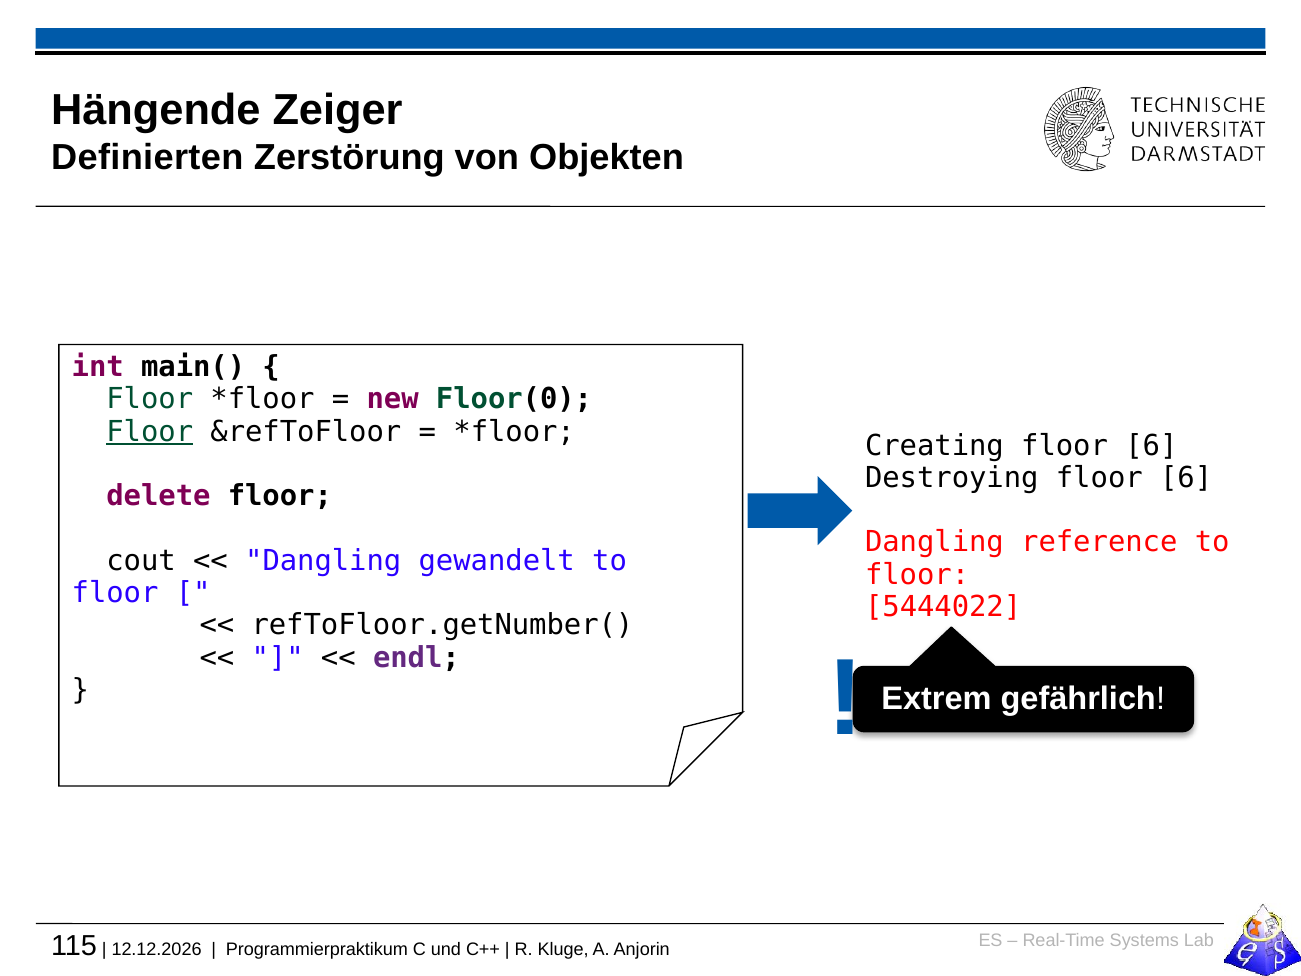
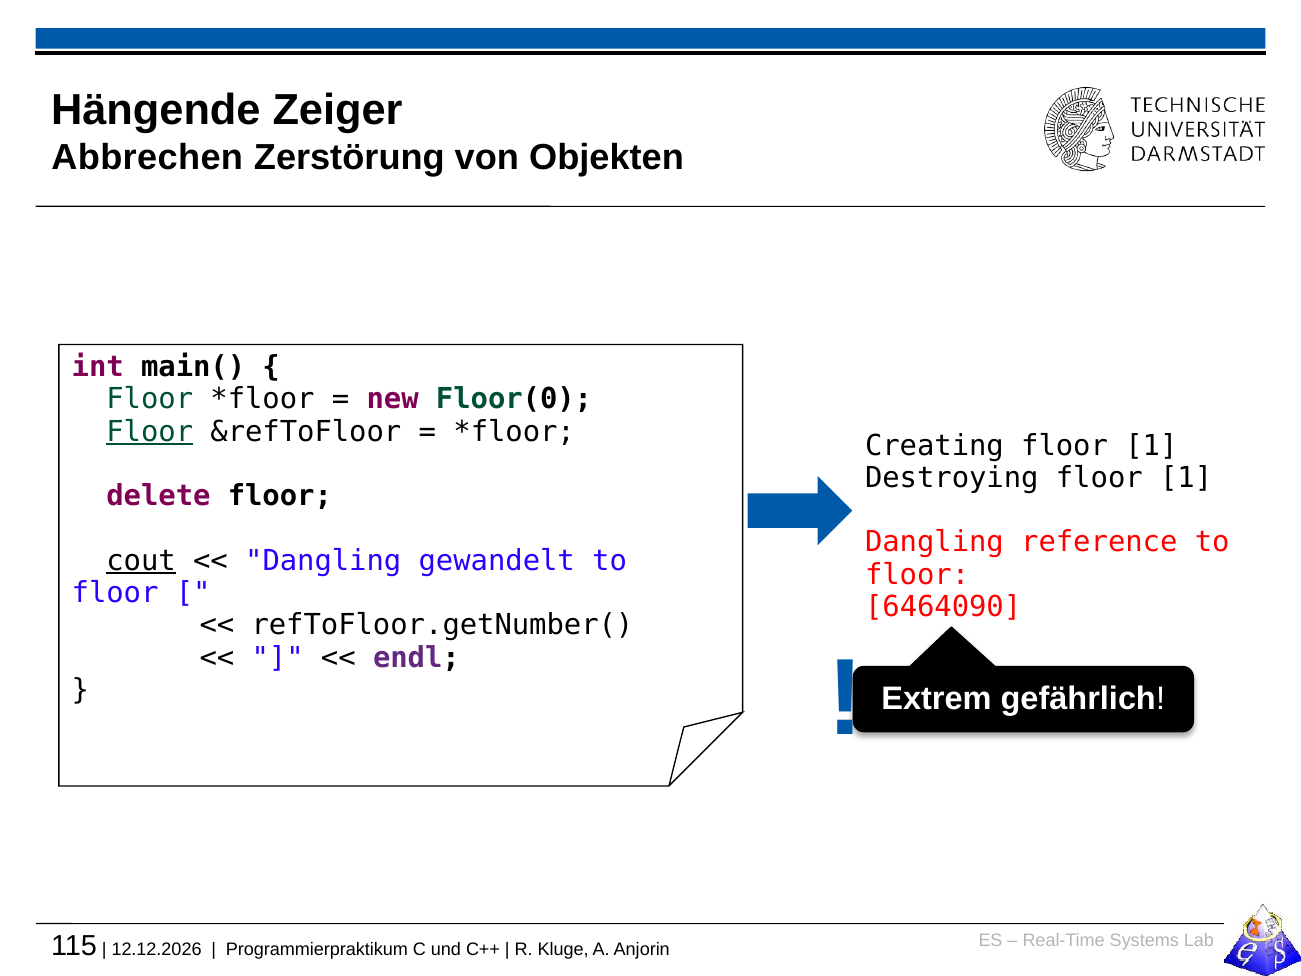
Definierten: Definierten -> Abbrechen (147, 158)
Creating floor 6: 6 -> 1 (1151, 445)
Destroying floor 6: 6 -> 1 (1186, 478)
cout underline: none -> present (141, 561)
5444022: 5444022 -> 6464090 (943, 607)
